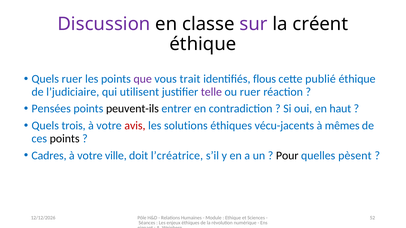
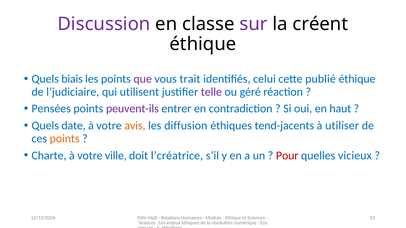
Quels ruer: ruer -> biais (72, 79)
flous: flous -> celui (264, 79)
ou ruer: ruer -> géré (250, 92)
peuvent-ils colour: black -> purple (132, 109)
trois: trois -> date (74, 126)
avis colour: red -> orange (135, 126)
solutions: solutions -> diffusion (186, 126)
vécu-jacents: vécu-jacents -> tend-jacents (284, 126)
mêmes: mêmes -> utiliser (342, 126)
points colour: black -> orange (65, 139)
Cadres: Cadres -> Charte (49, 156)
Pour colour: black -> red (287, 156)
pèsent: pèsent -> vicieux (355, 156)
